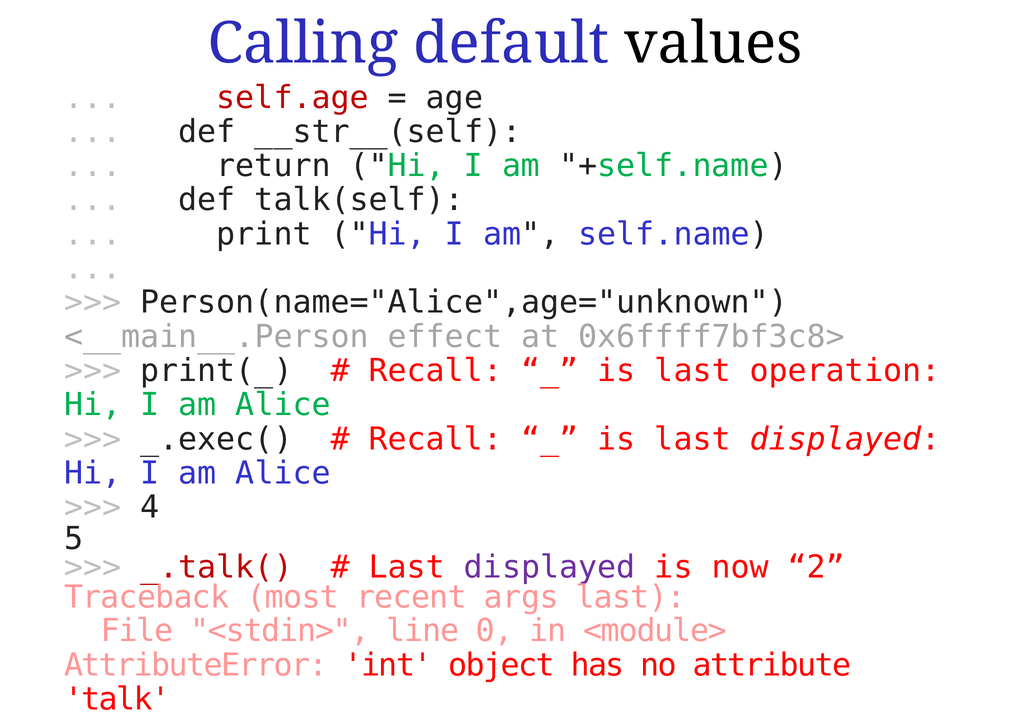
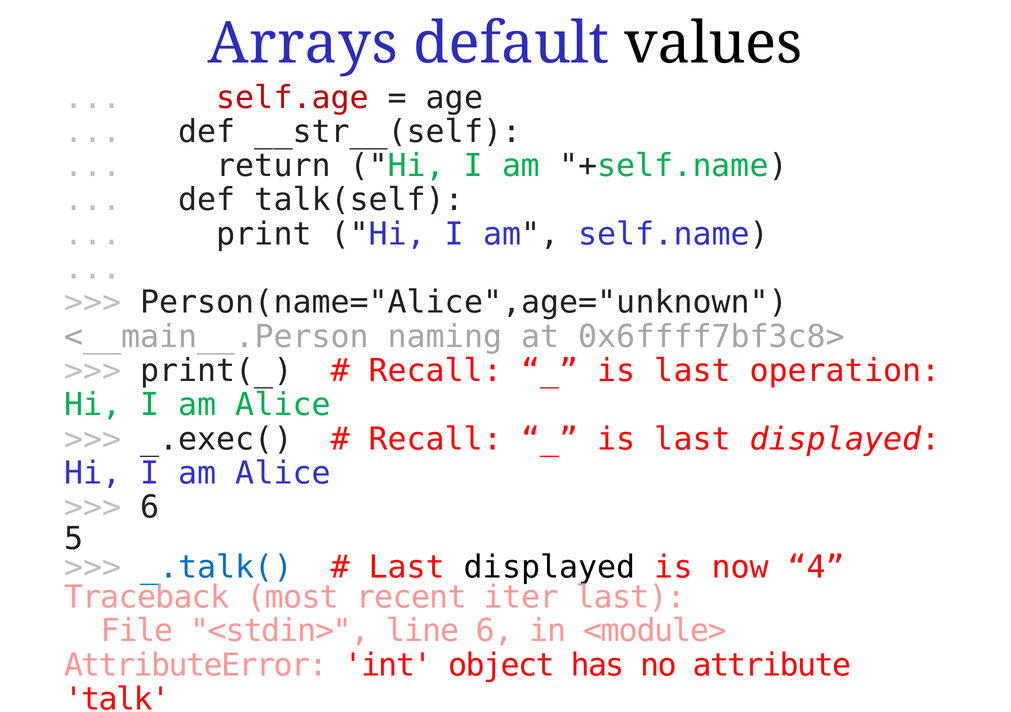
Calling: Calling -> Arrays (303, 44)
effect: effect -> naming (445, 337)
4: 4 -> 6 (150, 508)
_.talk( colour: red -> blue (216, 568)
displayed colour: purple -> black (550, 568)
2: 2 -> 4 (816, 568)
args: args -> iter (521, 597)
line 0: 0 -> 6 (494, 631)
